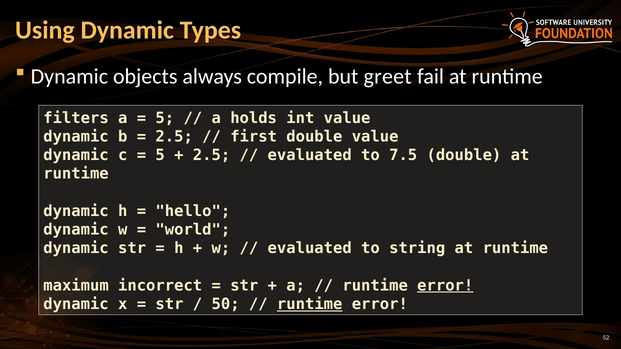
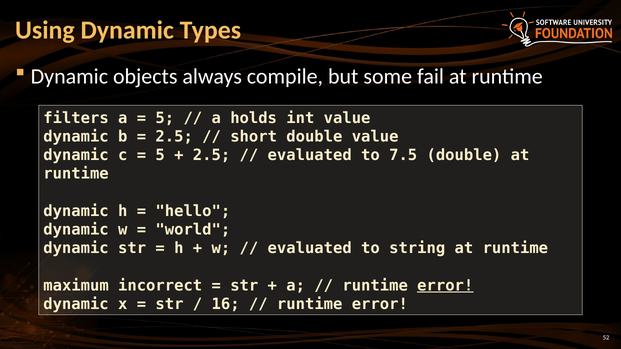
greet: greet -> some (388, 77)
first: first -> short (254, 137)
50: 50 -> 16 (226, 304)
runtime underline: present -> none (310, 304)
